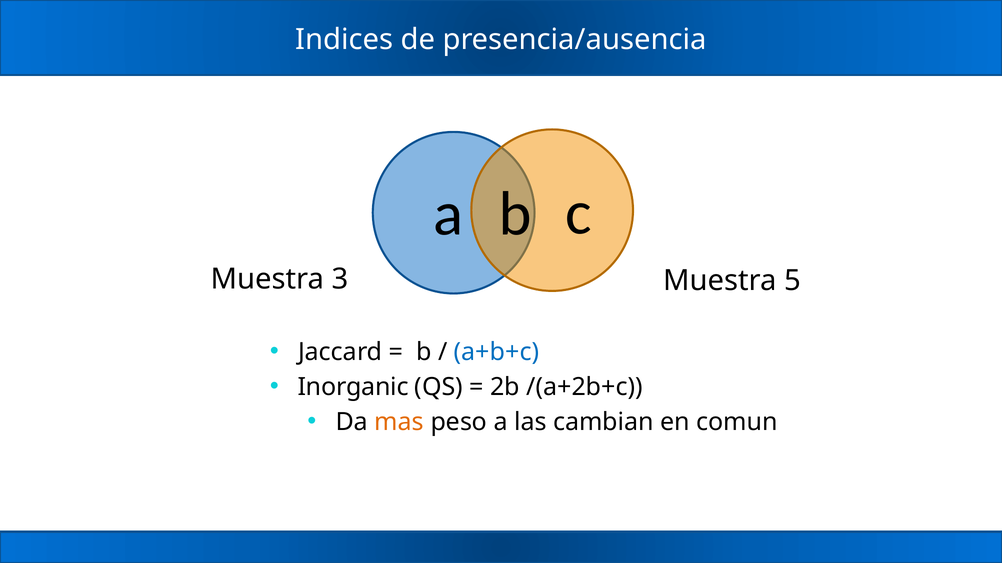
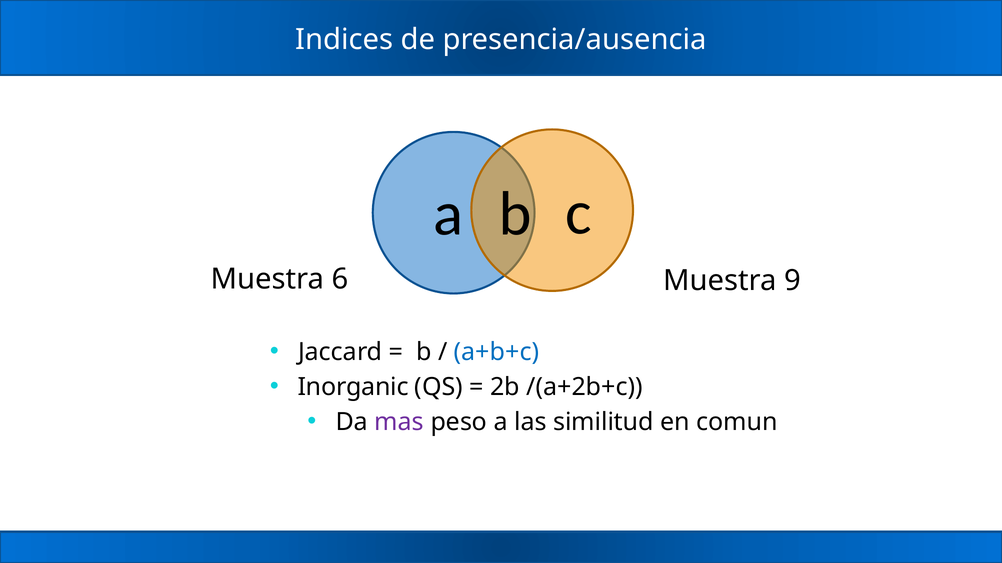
3: 3 -> 6 (340, 279)
5: 5 -> 9 (792, 281)
mas colour: orange -> purple (399, 422)
cambian: cambian -> similitud (603, 422)
